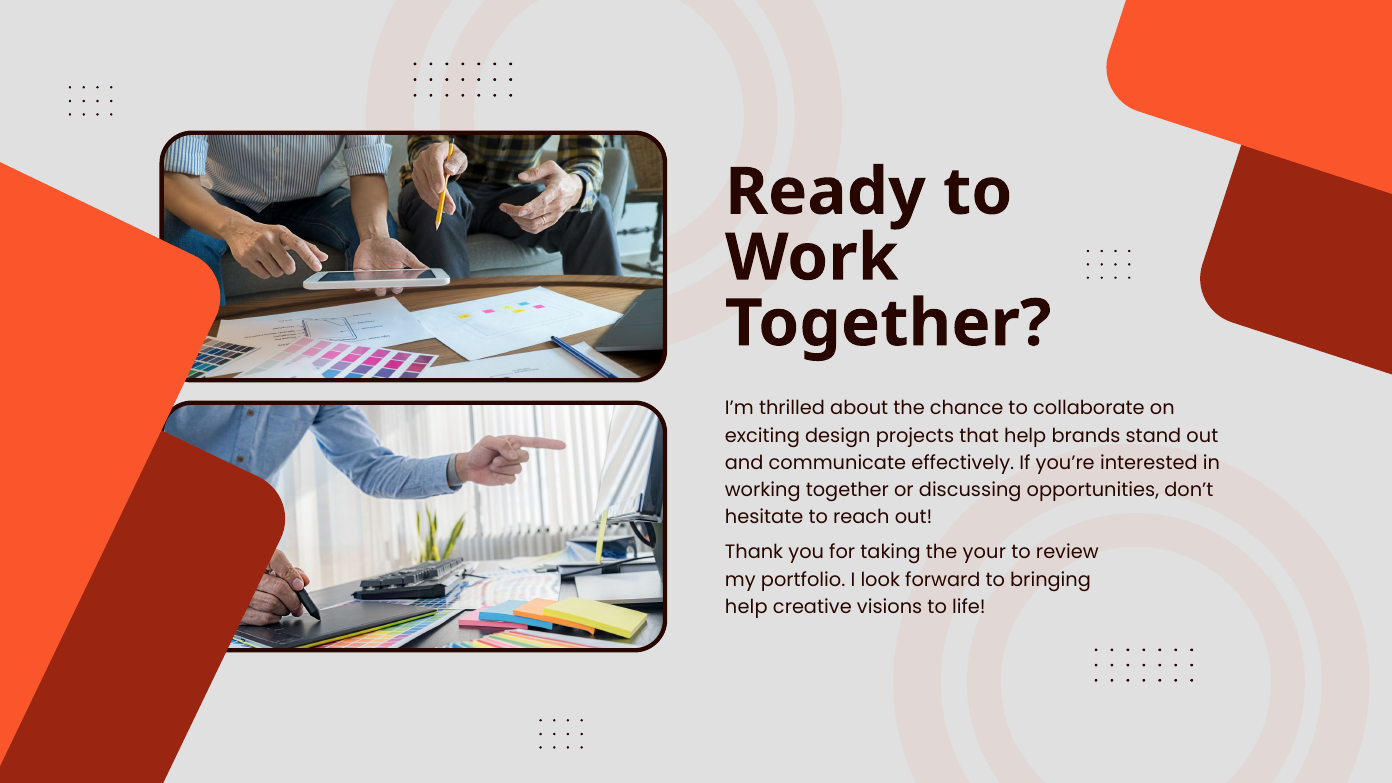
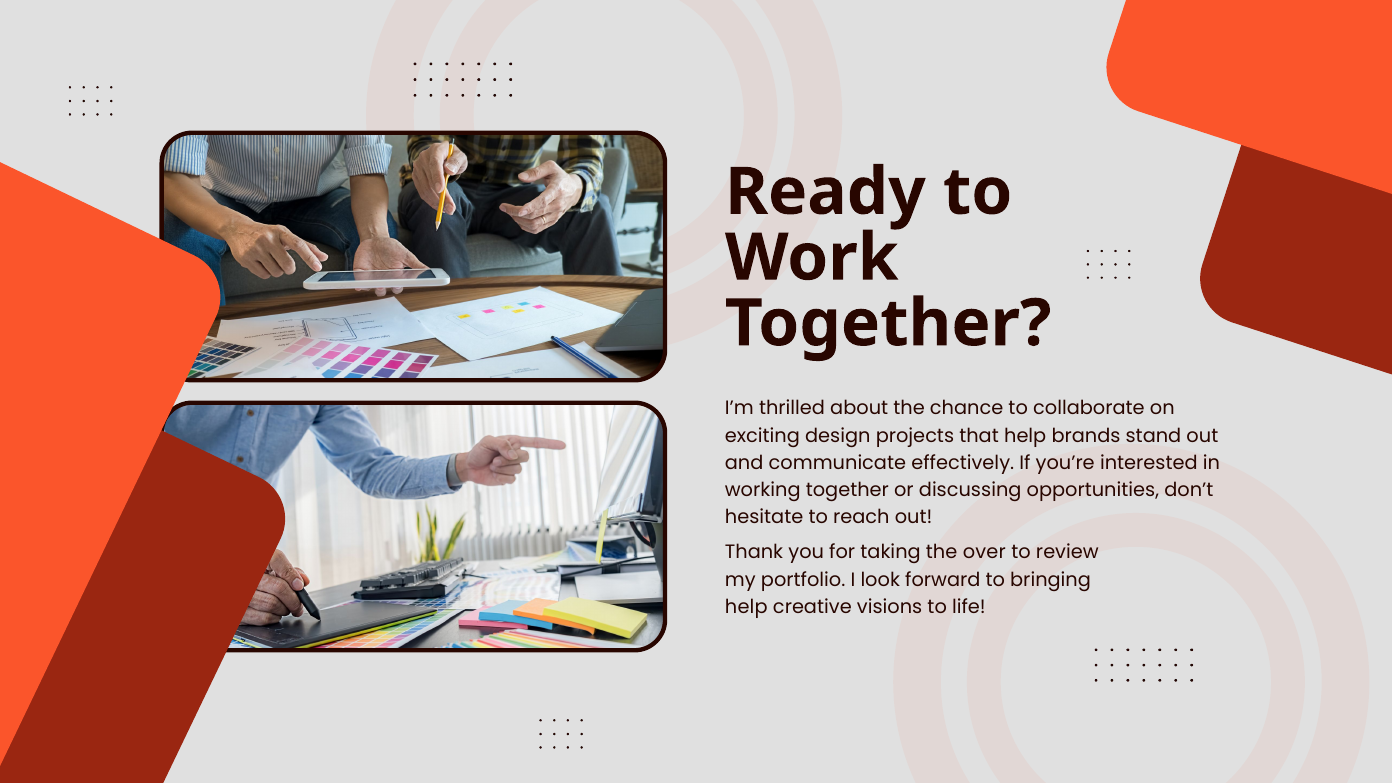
your: your -> over (984, 553)
